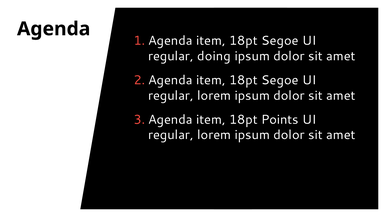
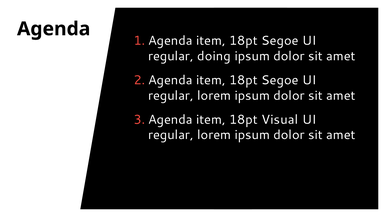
Points: Points -> Visual (280, 120)
